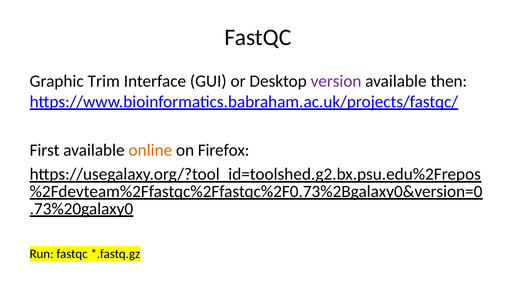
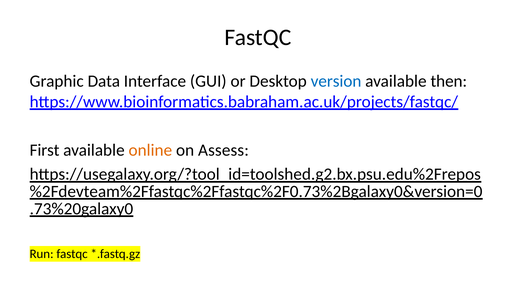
Trim: Trim -> Data (104, 81)
version colour: purple -> blue (336, 81)
Firefox: Firefox -> Assess (223, 150)
